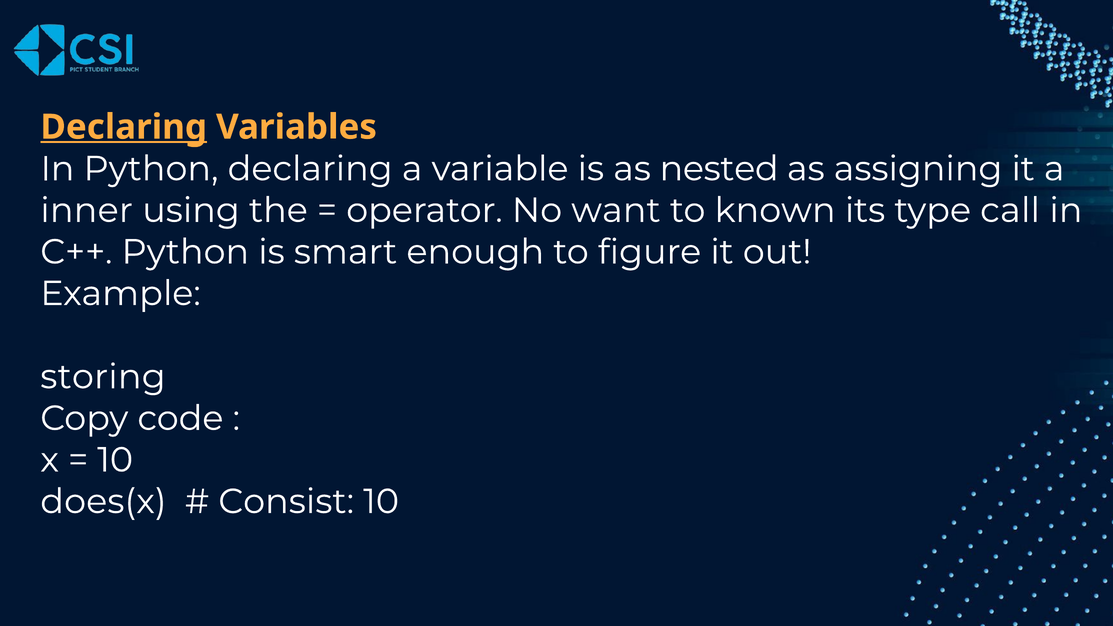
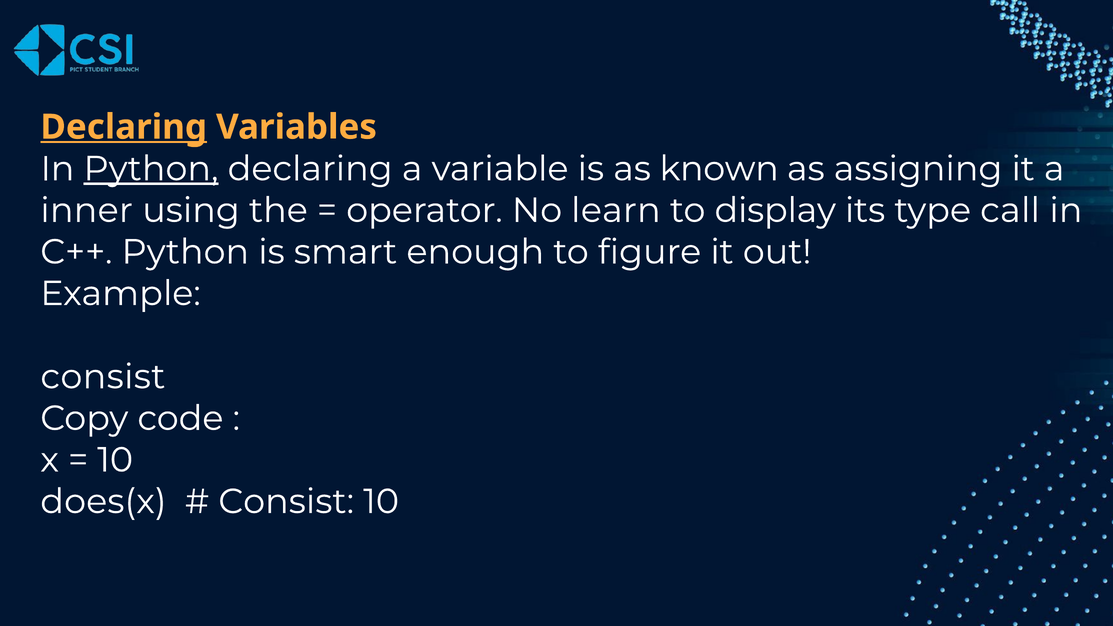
Python underline: none -> present (151, 169)
nested: nested -> known (719, 169)
want: want -> learn (616, 210)
known: known -> display (775, 210)
storing: storing -> consist (103, 377)
